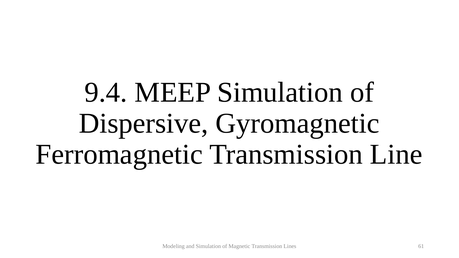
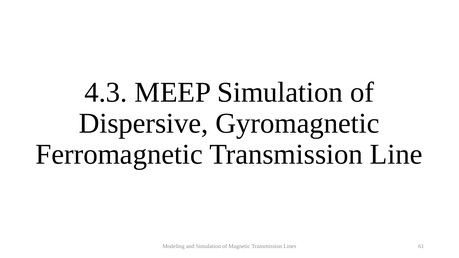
9.4: 9.4 -> 4.3 (106, 92)
